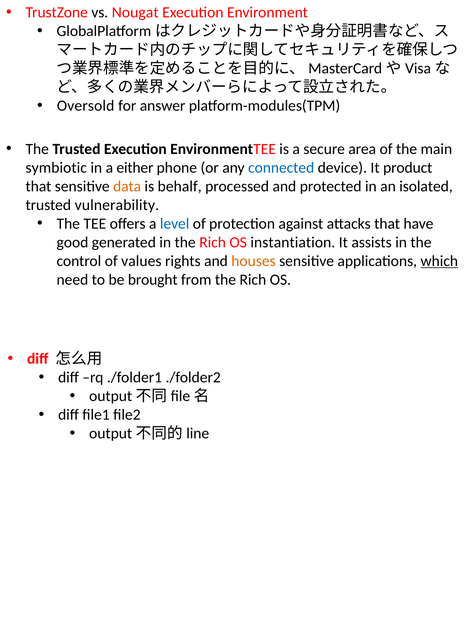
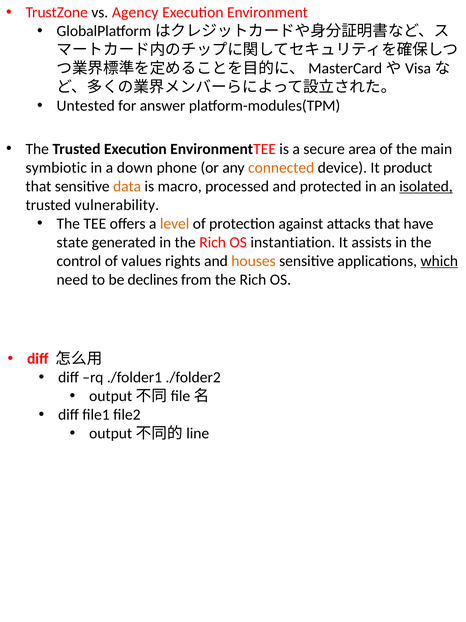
Nougat: Nougat -> Agency (135, 12)
Oversold: Oversold -> Untested (86, 106)
either: either -> down (135, 167)
connected colour: blue -> orange (281, 167)
behalf: behalf -> macro (180, 186)
isolated underline: none -> present (426, 186)
level colour: blue -> orange (175, 223)
good: good -> state (72, 242)
brought: brought -> declines (153, 279)
